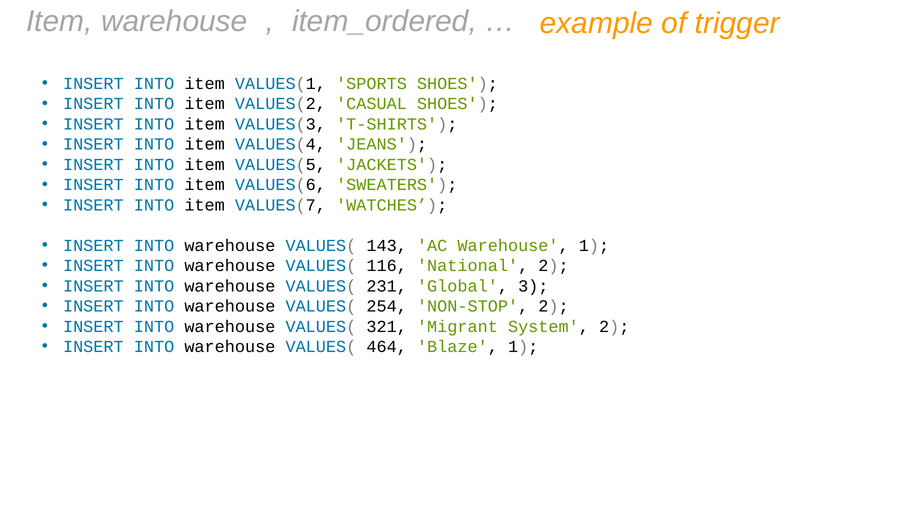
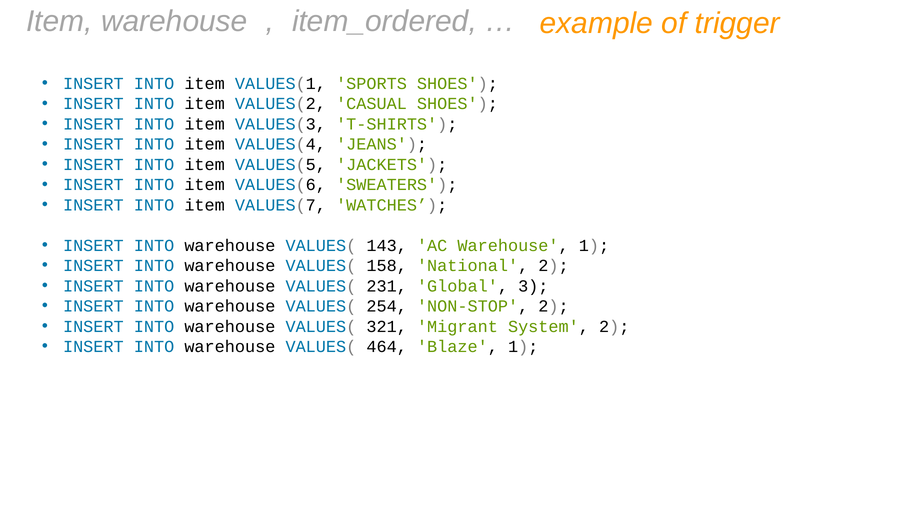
116: 116 -> 158 (387, 266)
